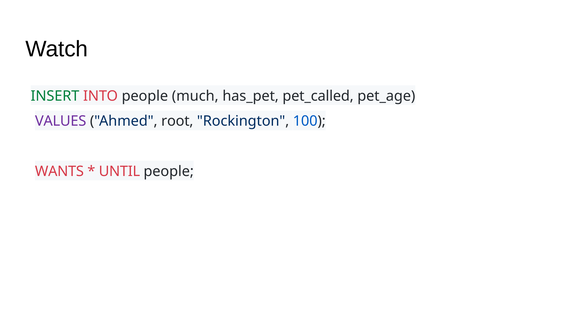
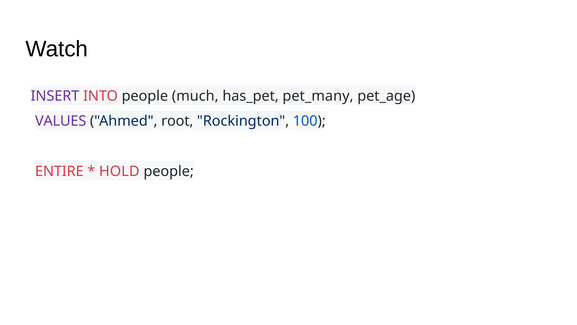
INSERT colour: green -> purple (55, 96)
pet_called: pet_called -> pet_many (318, 96)
WANTS: WANTS -> ENTIRE (59, 171)
UNTIL: UNTIL -> HOLD (119, 171)
